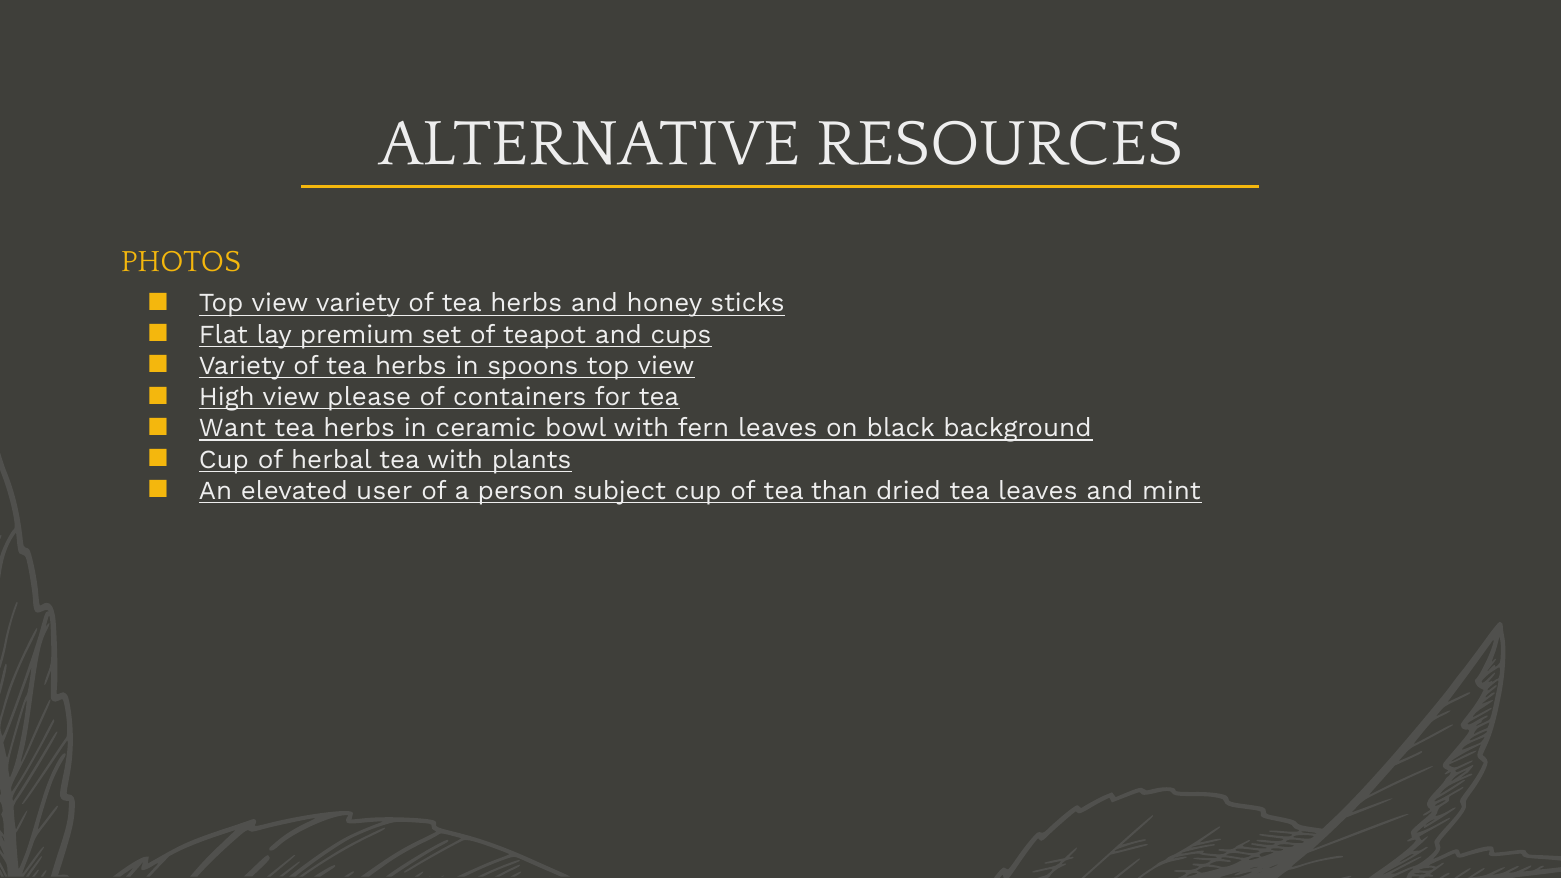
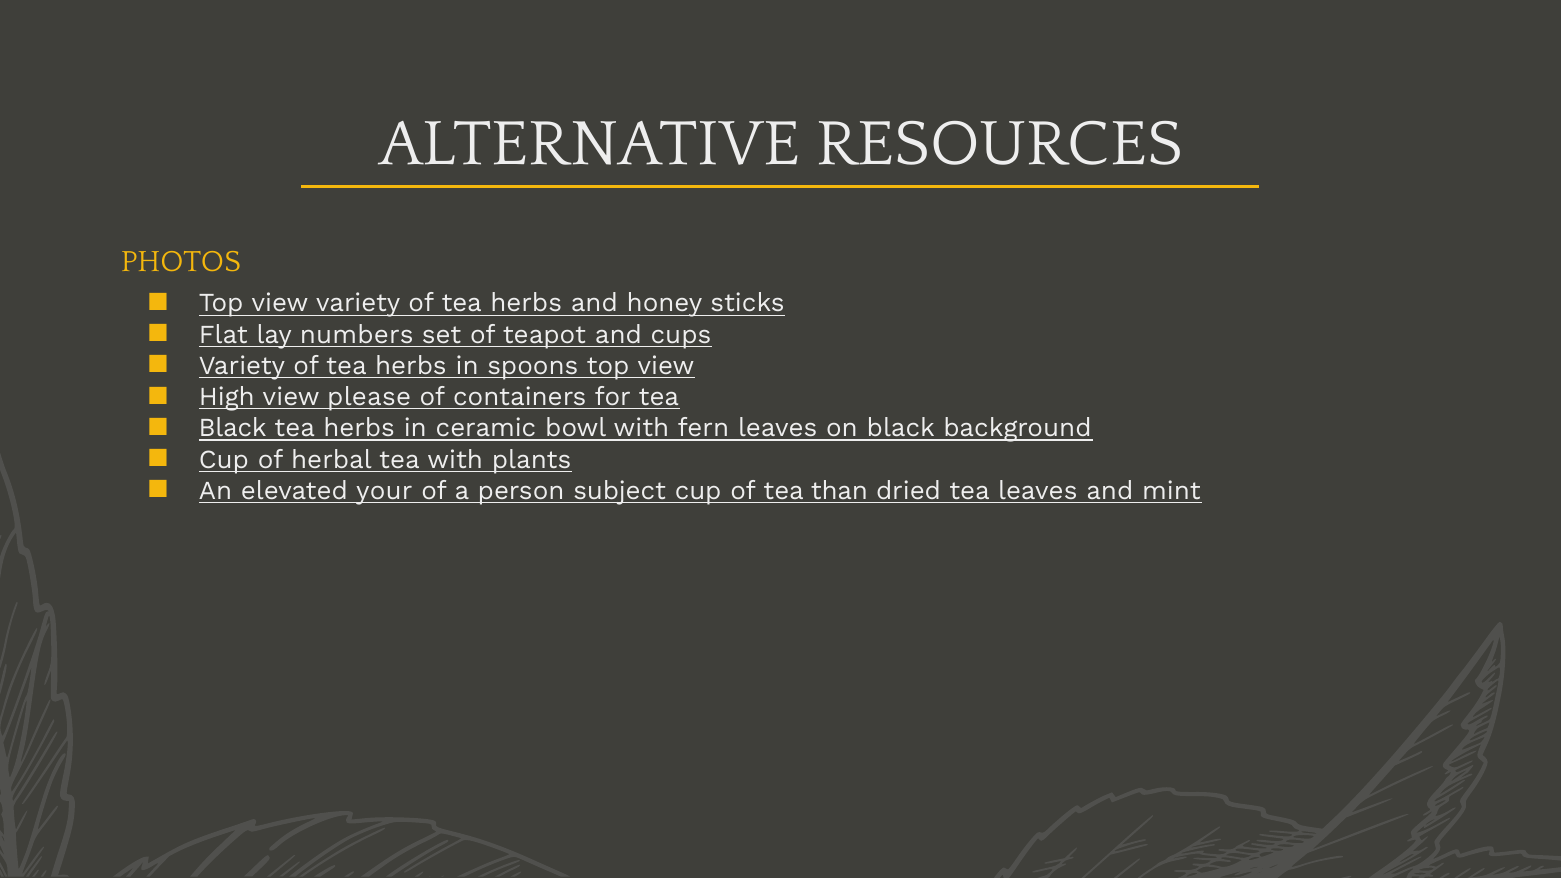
premium: premium -> numbers (357, 335)
Want: Want -> Black (233, 428)
user: user -> your (384, 491)
